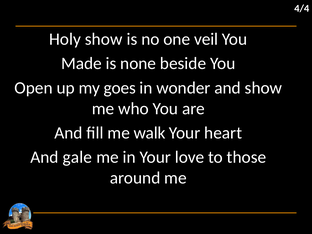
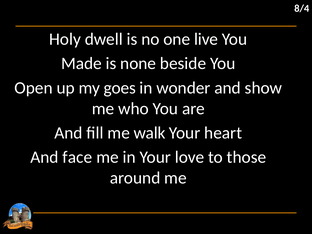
4/4: 4/4 -> 8/4 (302, 8)
Holy show: show -> dwell (104, 39)
veil: veil -> live (206, 39)
gale: gale -> face (77, 157)
